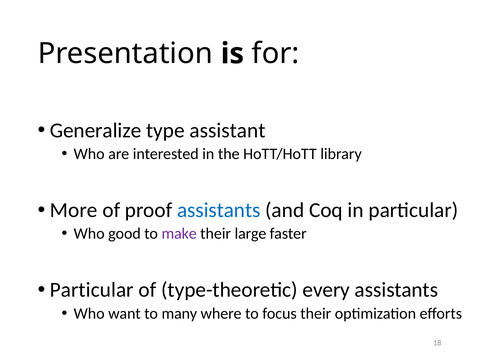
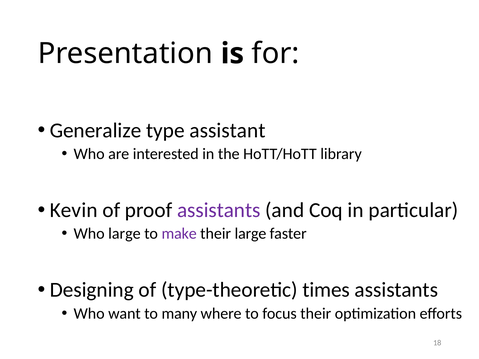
More: More -> Kevin (74, 210)
assistants colour: blue -> purple (219, 210)
Who good: good -> large (124, 234)
Particular: Particular -> Designing (92, 290)
every: every -> times (326, 290)
